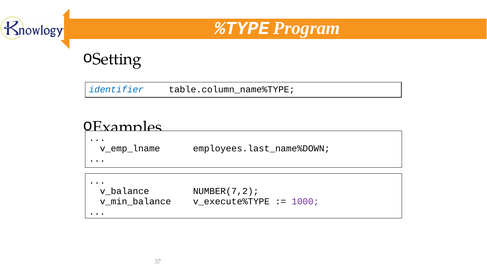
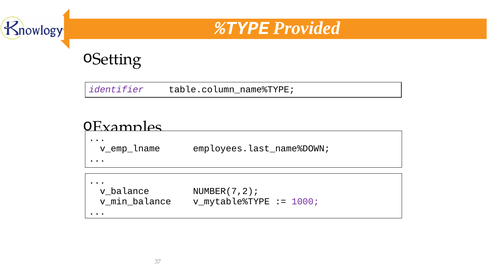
Program: Program -> Provided (307, 28)
identifier colour: blue -> purple (116, 89)
v_execute%TYPE: v_execute%TYPE -> v_mytable%TYPE (231, 201)
